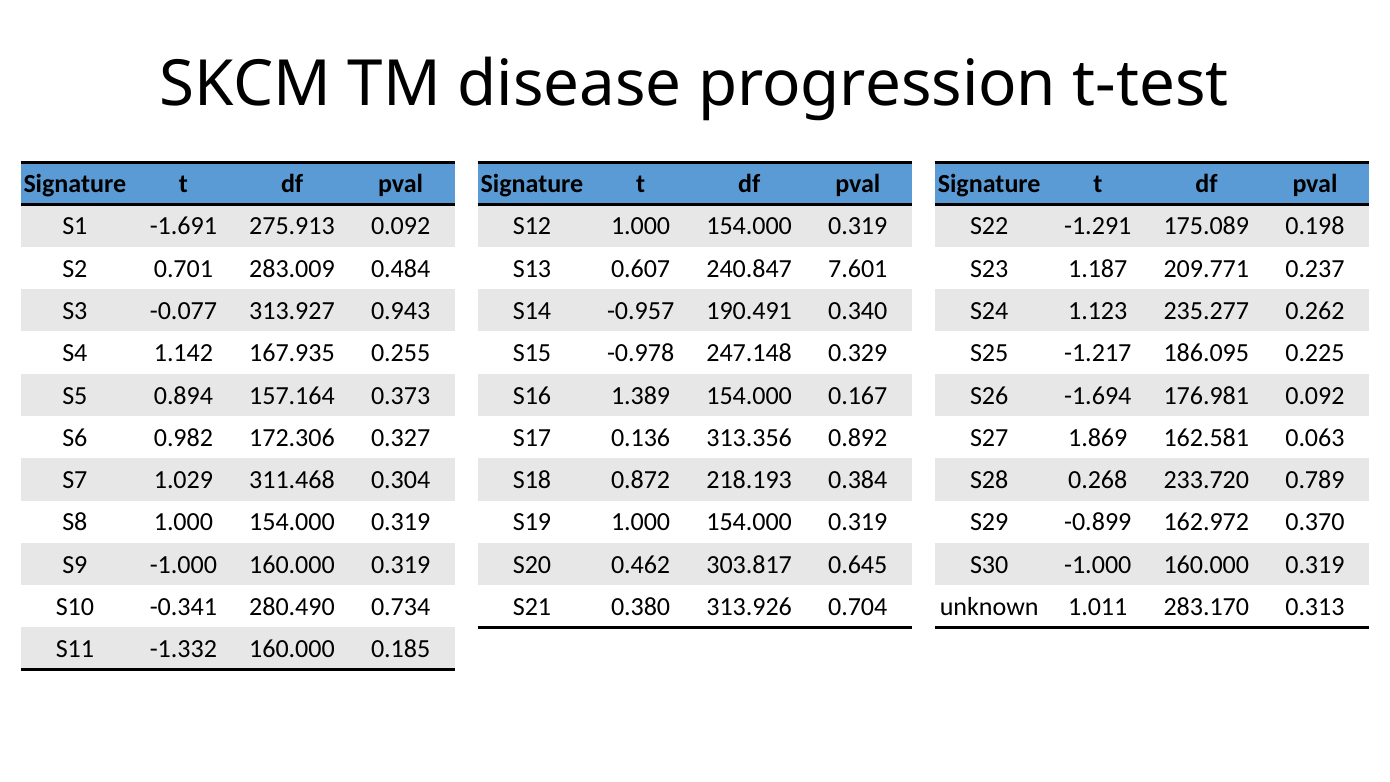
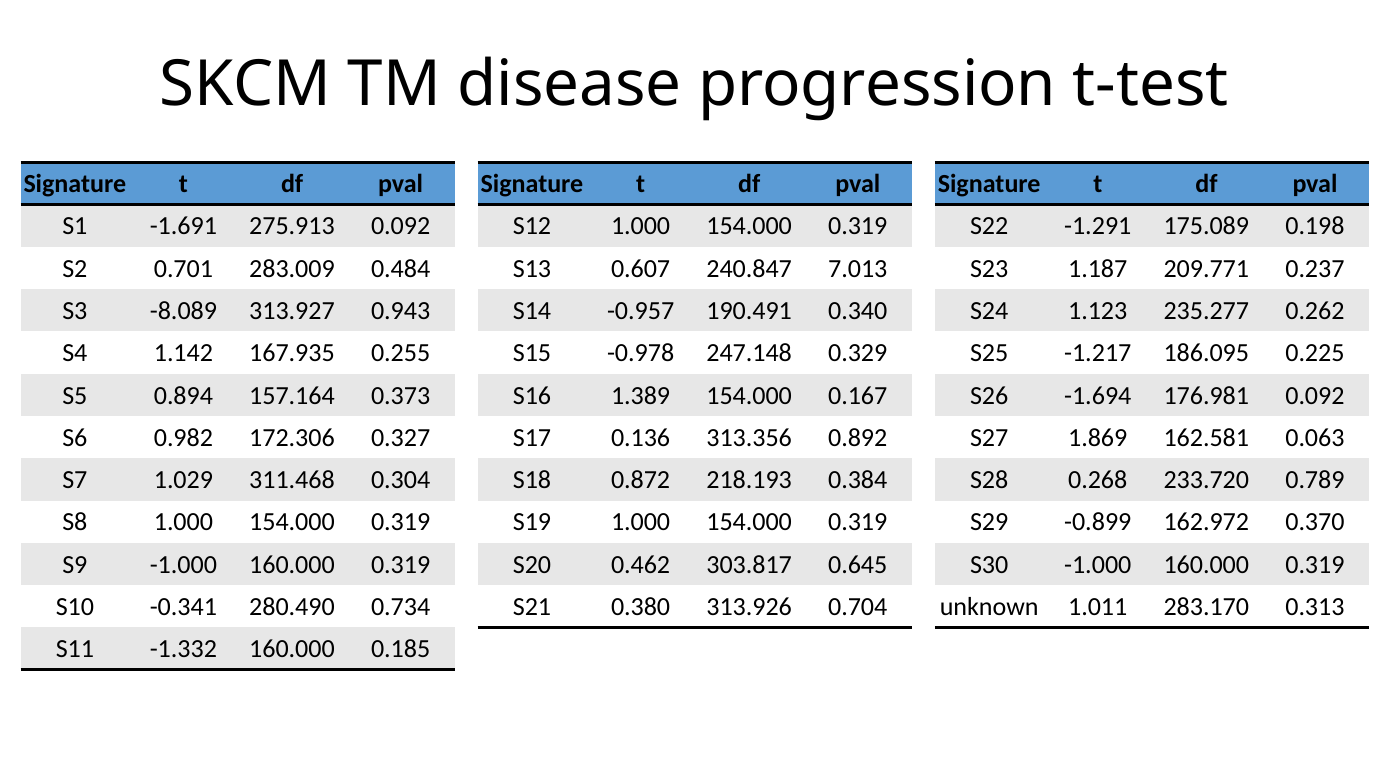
7.601: 7.601 -> 7.013 (858, 269)
-0.077: -0.077 -> -8.089 (183, 311)
